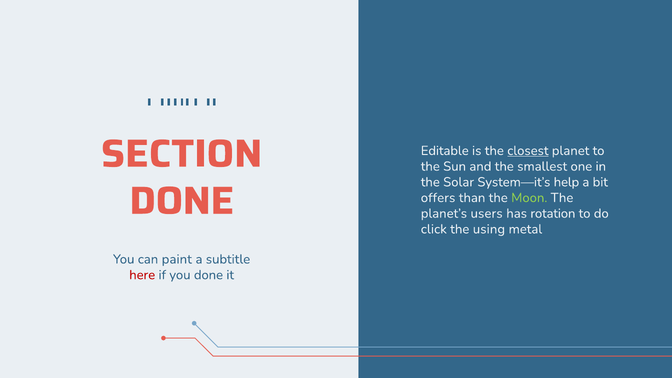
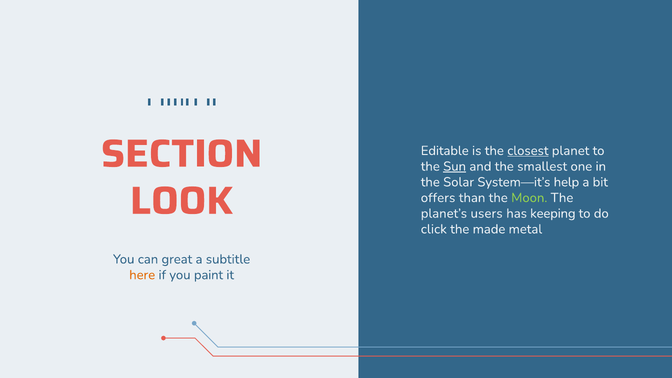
Sun underline: none -> present (455, 166)
DONE: DONE -> LOOK (182, 201)
rotation: rotation -> keeping (553, 213)
using: using -> made (489, 229)
paint: paint -> great (177, 259)
here colour: red -> orange (142, 275)
you done: done -> paint (208, 275)
